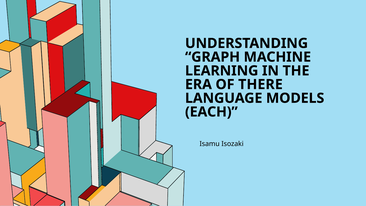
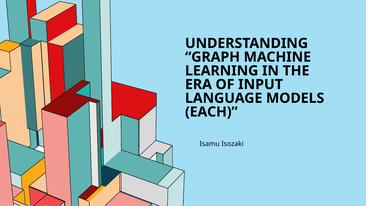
THERE: THERE -> INPUT (261, 84)
